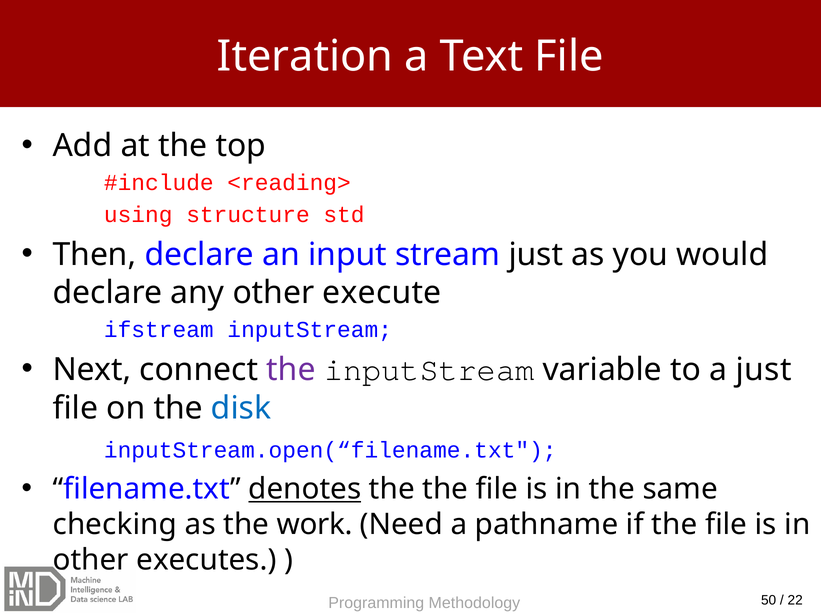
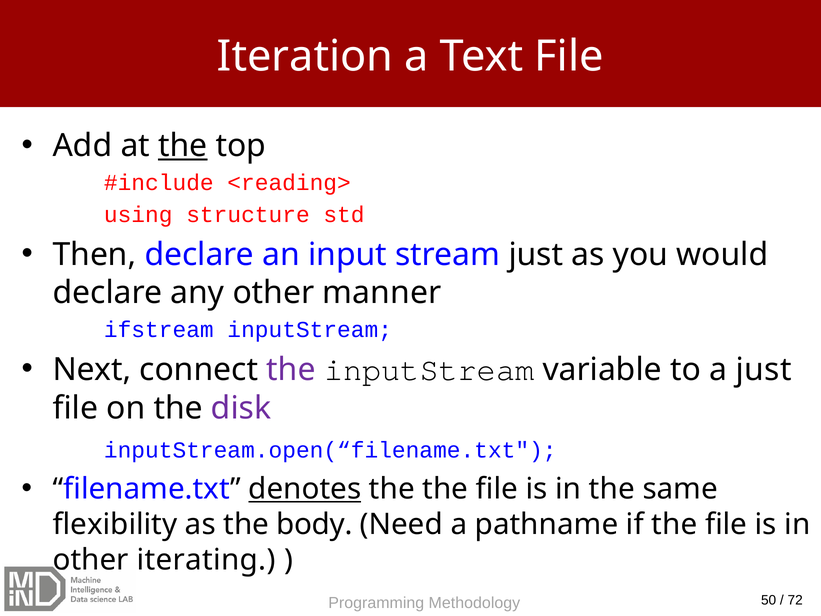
the underline: none -> present (183, 146)
execute: execute -> manner (382, 293)
disk colour: blue -> purple (241, 408)
checking: checking -> flexibility (115, 524)
work: work -> body (315, 524)
executes: executes -> iterating (206, 560)
22: 22 -> 72 (795, 600)
